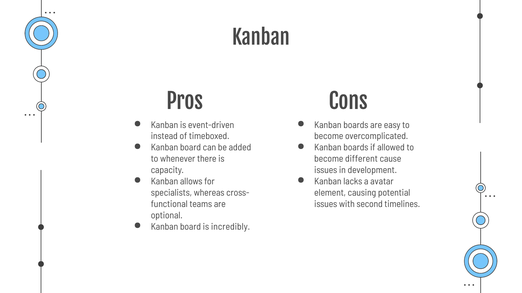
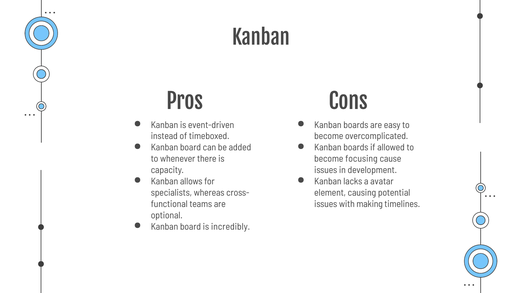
different: different -> focusing (361, 159)
second: second -> making (370, 204)
